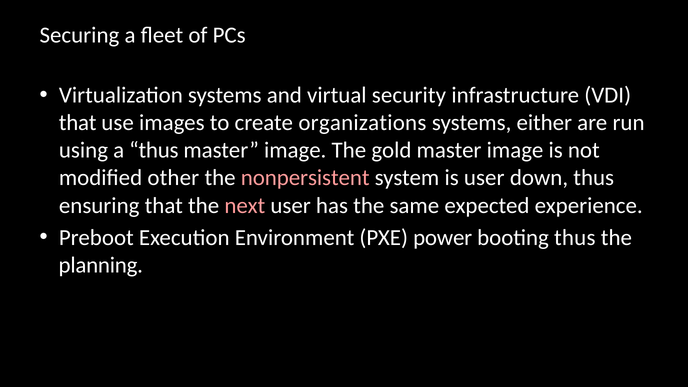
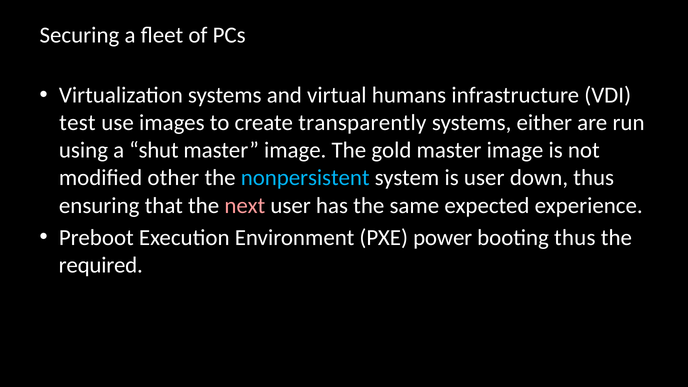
security: security -> humans (409, 95)
that: that -> test (77, 123)
organizations: organizations -> transparently (362, 123)
a thus: thus -> shut (154, 150)
nonpersistent colour: pink -> light blue (305, 178)
planning: planning -> required (101, 265)
